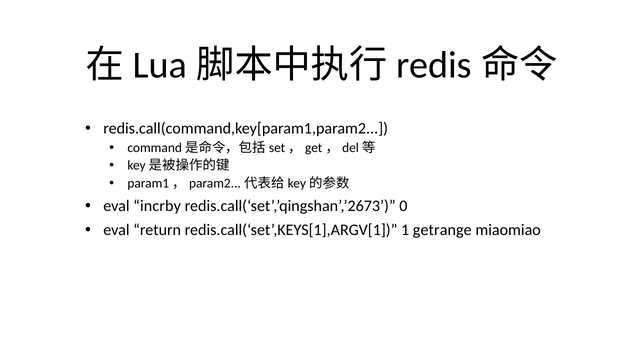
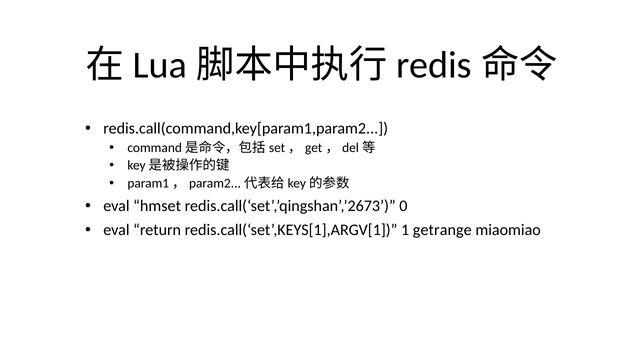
incrby: incrby -> hmset (157, 206)
